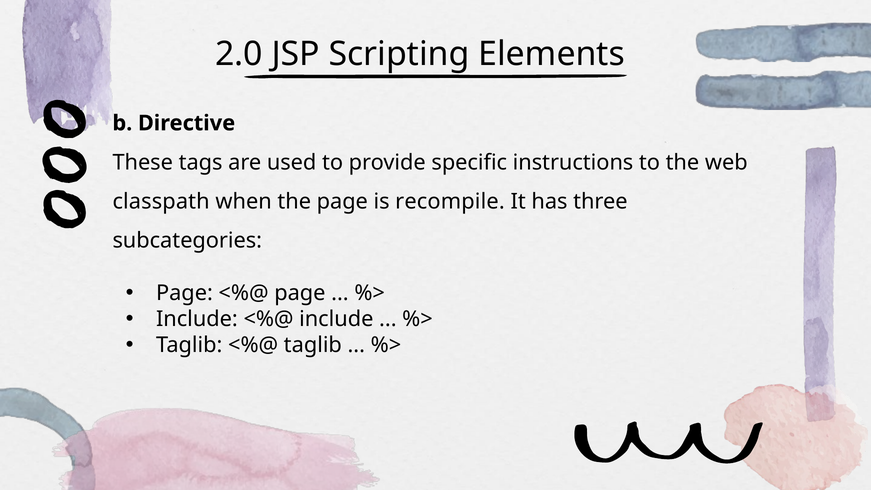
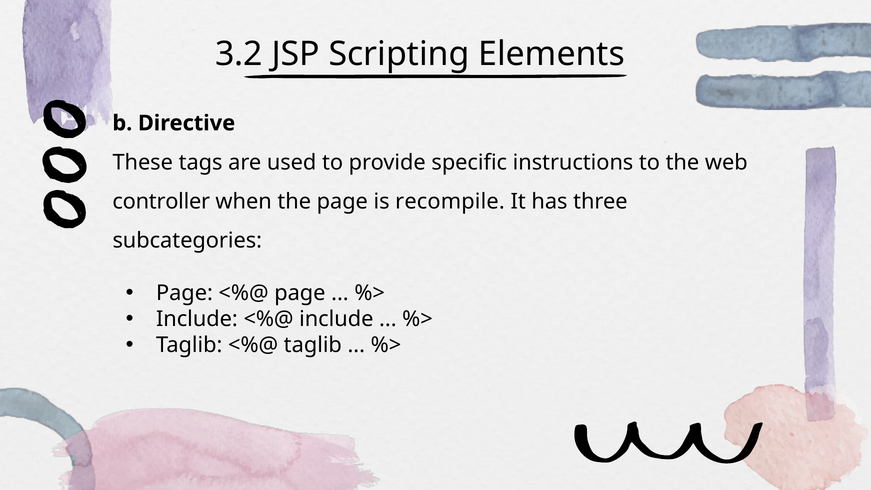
2.0: 2.0 -> 3.2 (239, 54)
classpath: classpath -> controller (161, 202)
